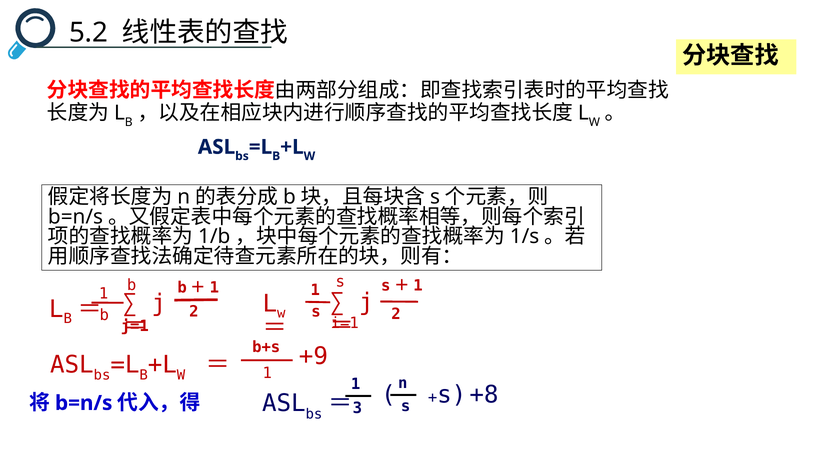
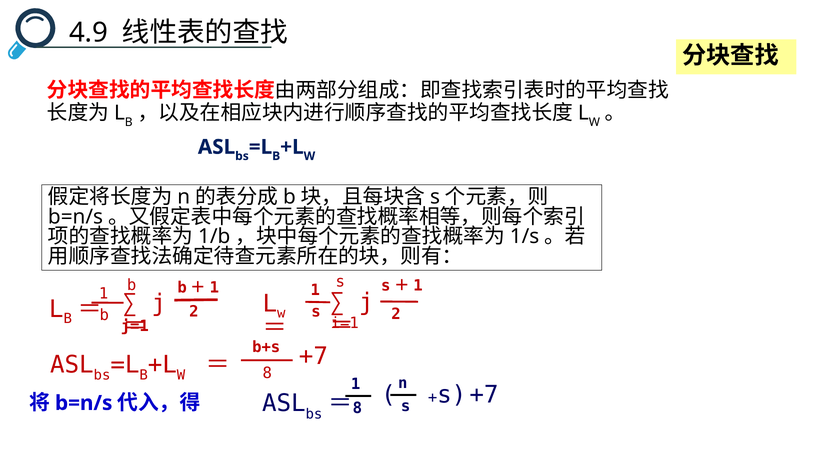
5.2: 5.2 -> 4.9 (89, 33)
b+s +9: +9 -> +7 (313, 357)
1: 1 -> 8 (267, 374)
1 +8: +8 -> +7 (484, 395)
3: 3 -> 8 (357, 408)
